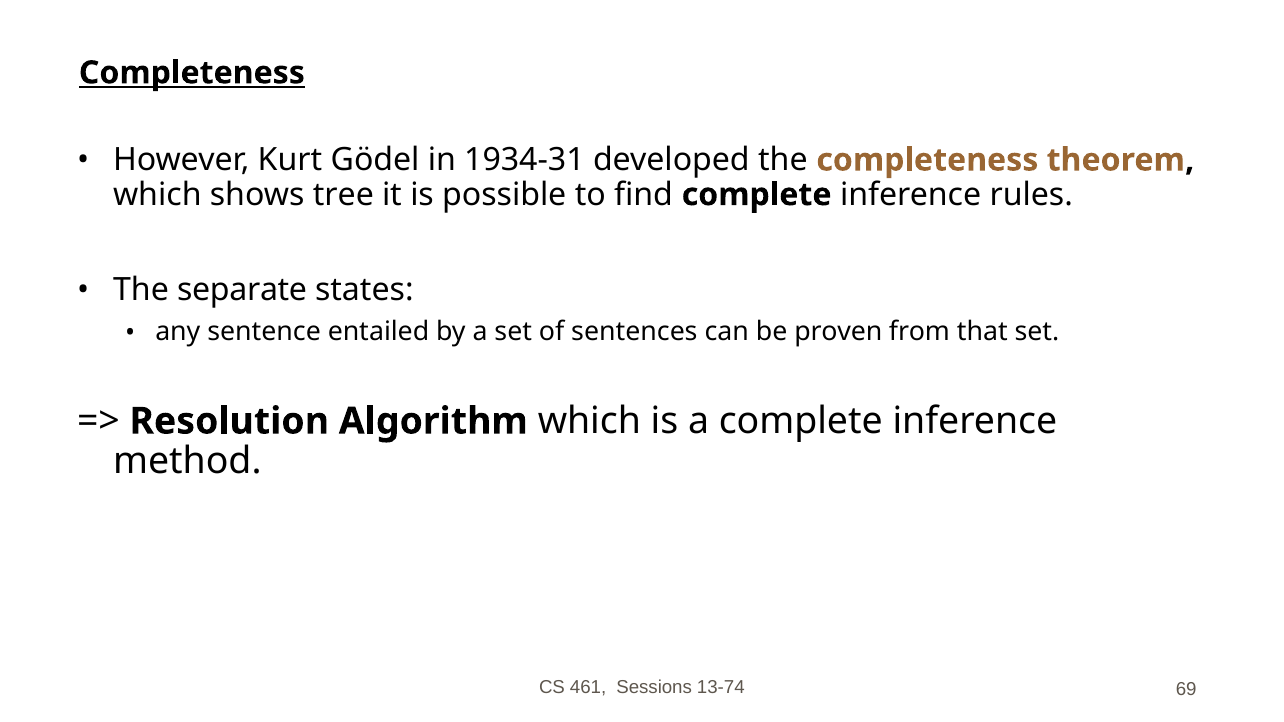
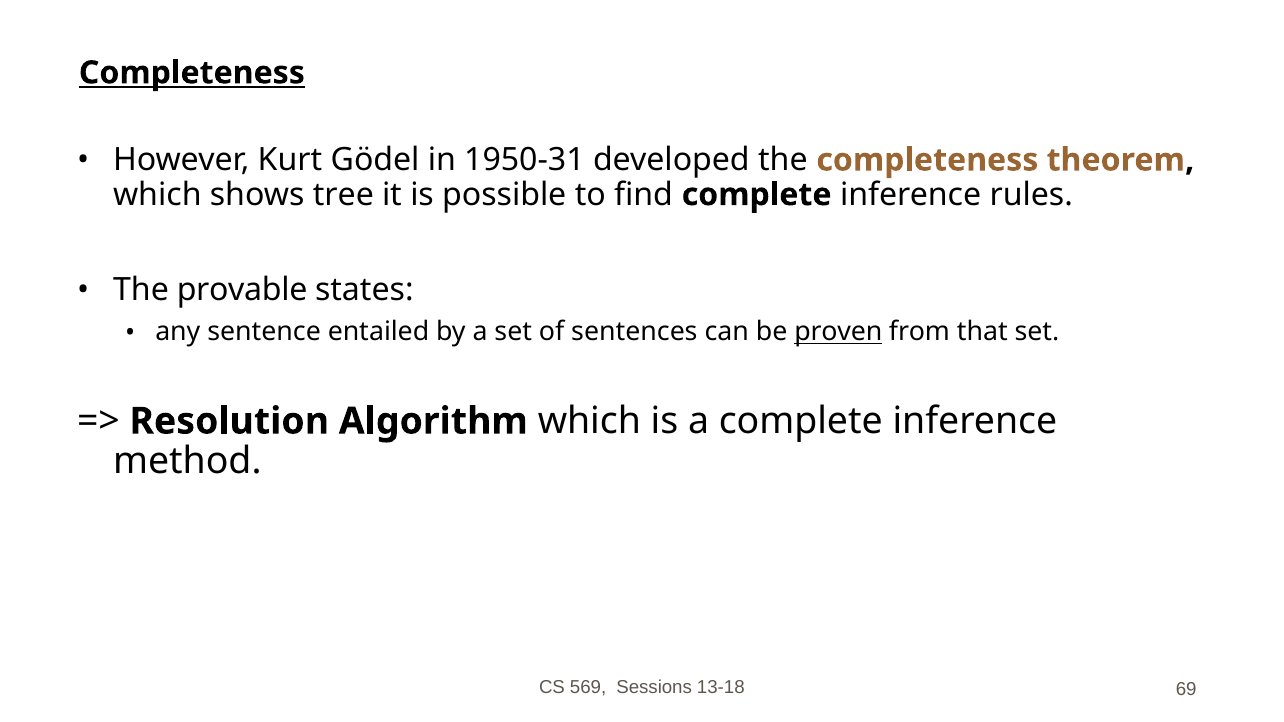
1934-31: 1934-31 -> 1950-31 (524, 160)
separate: separate -> provable (242, 290)
proven underline: none -> present (838, 332)
461: 461 -> 569 (588, 688)
13-74: 13-74 -> 13-18 (721, 688)
